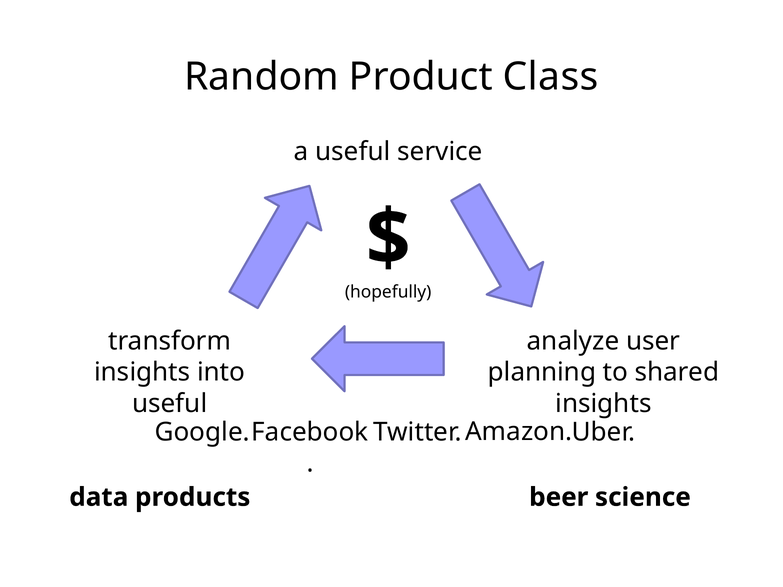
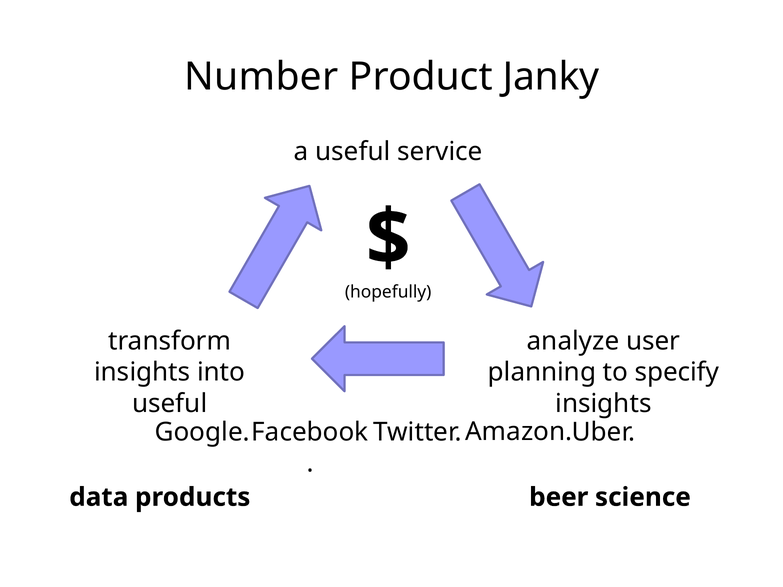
Random: Random -> Number (261, 77)
Class: Class -> Janky (551, 77)
shared: shared -> specify (677, 372)
